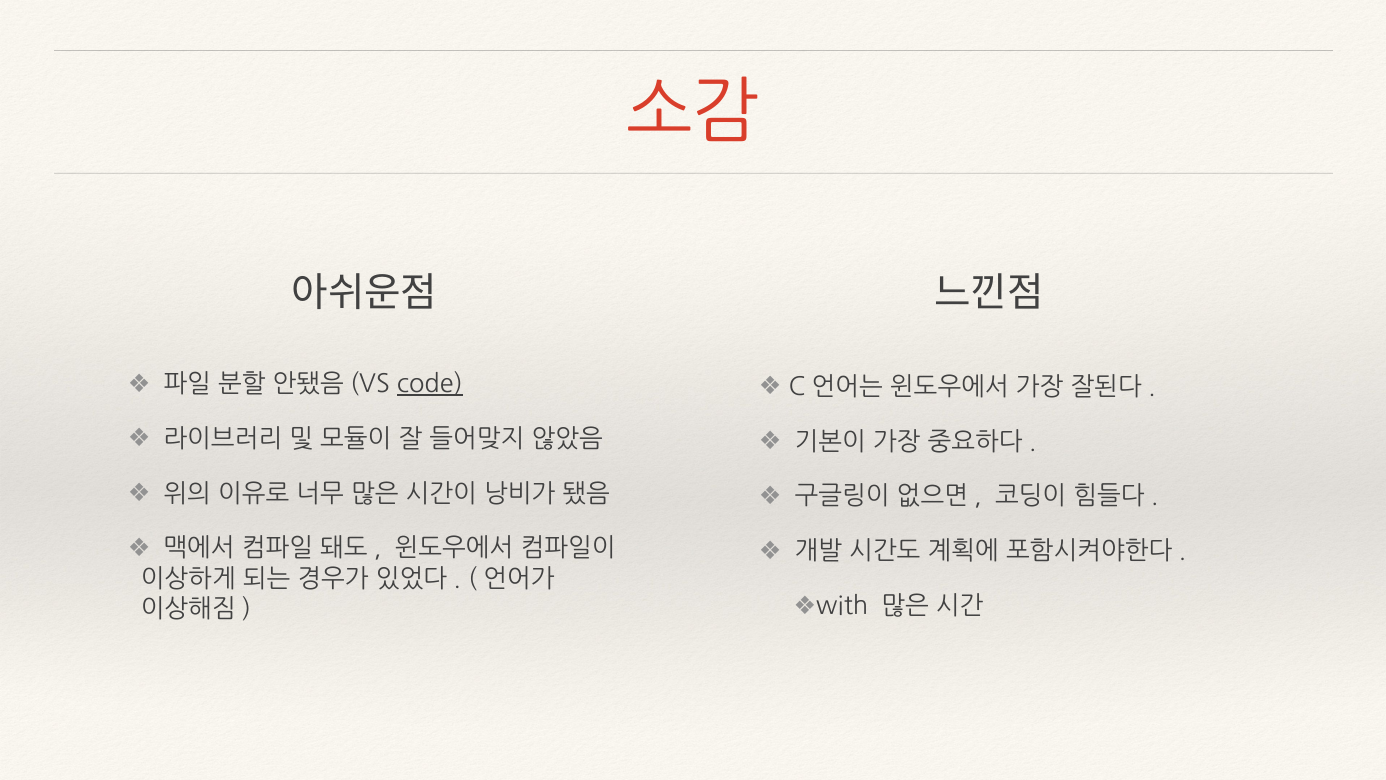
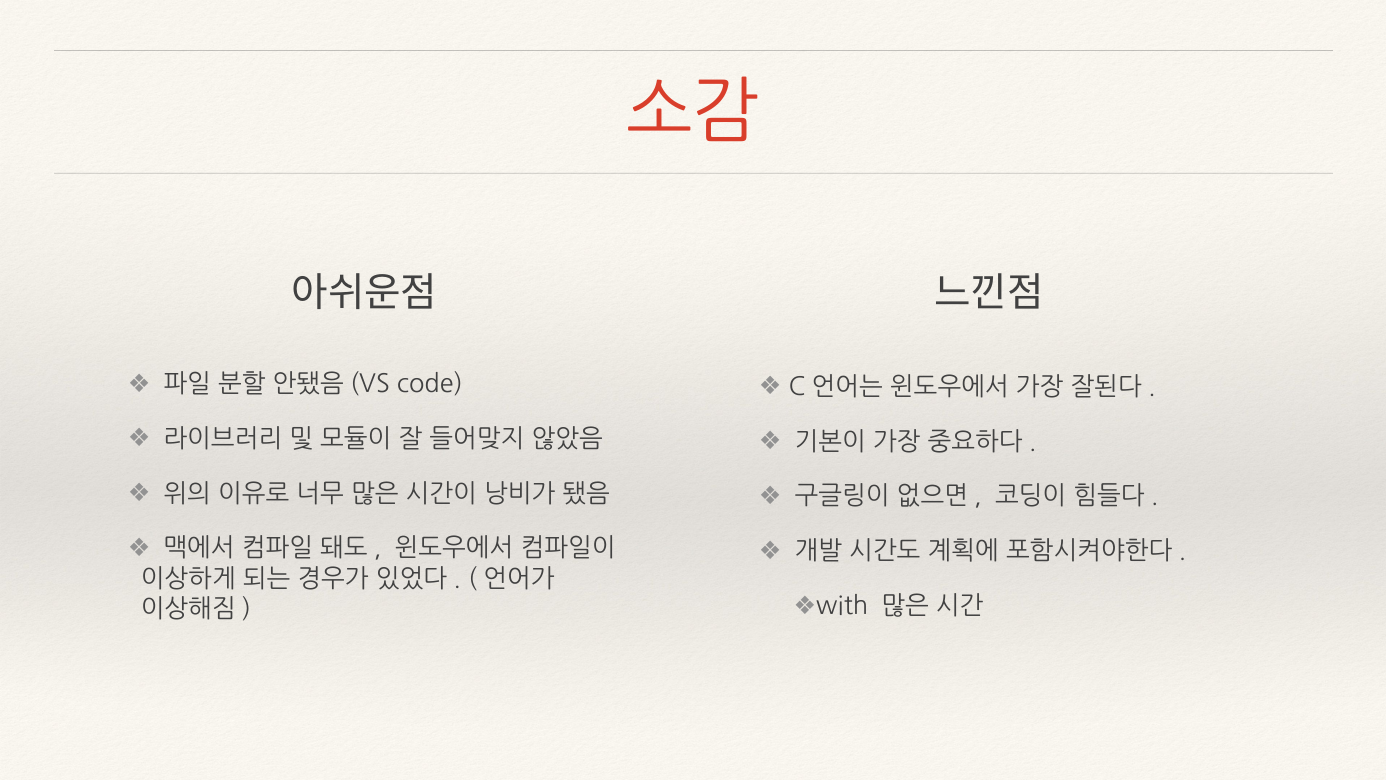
code underline: present -> none (430, 384)
